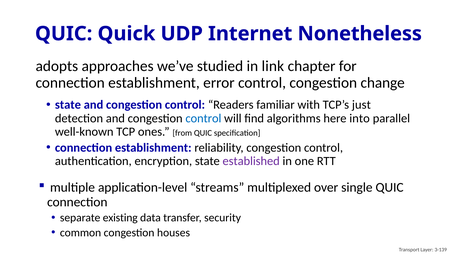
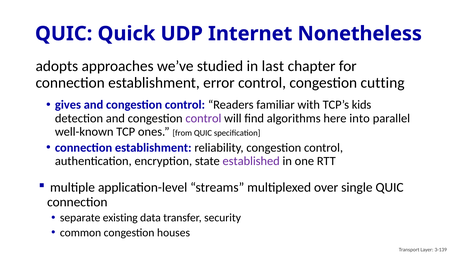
link: link -> last (273, 66)
change: change -> cutting (383, 83)
state: state -> gives (68, 105)
just: just -> kids (362, 105)
control colour: blue -> purple (203, 118)
